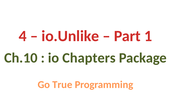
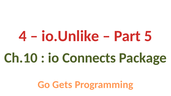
1: 1 -> 5 (148, 36)
Chapters: Chapters -> Connects (89, 58)
True: True -> Gets (62, 85)
